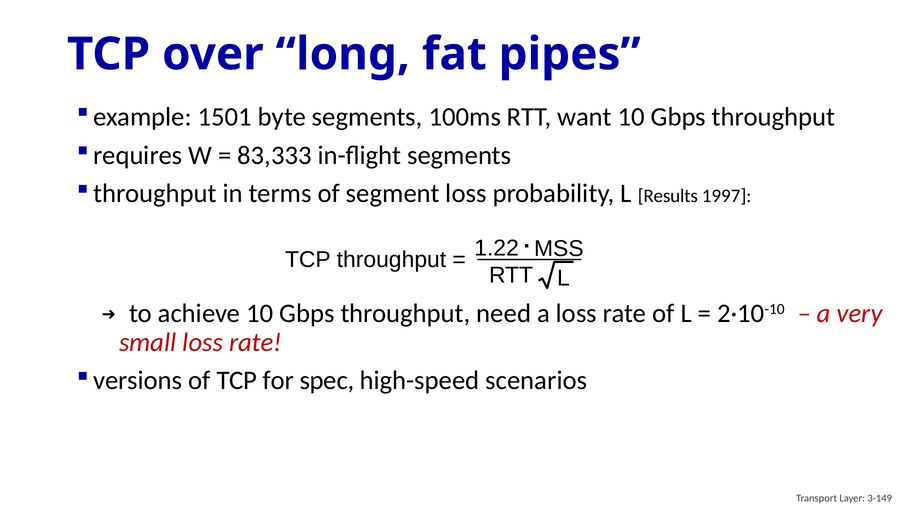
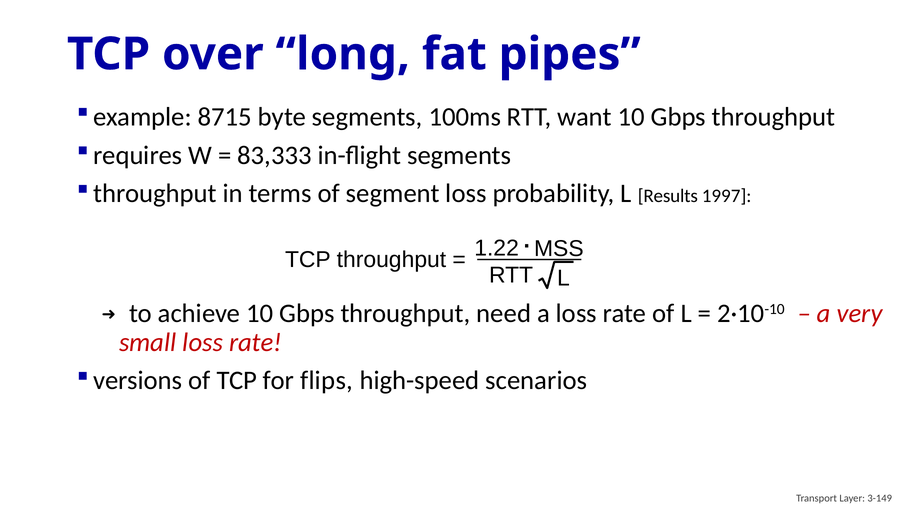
1501: 1501 -> 8715 (225, 117)
spec: spec -> flips (327, 381)
